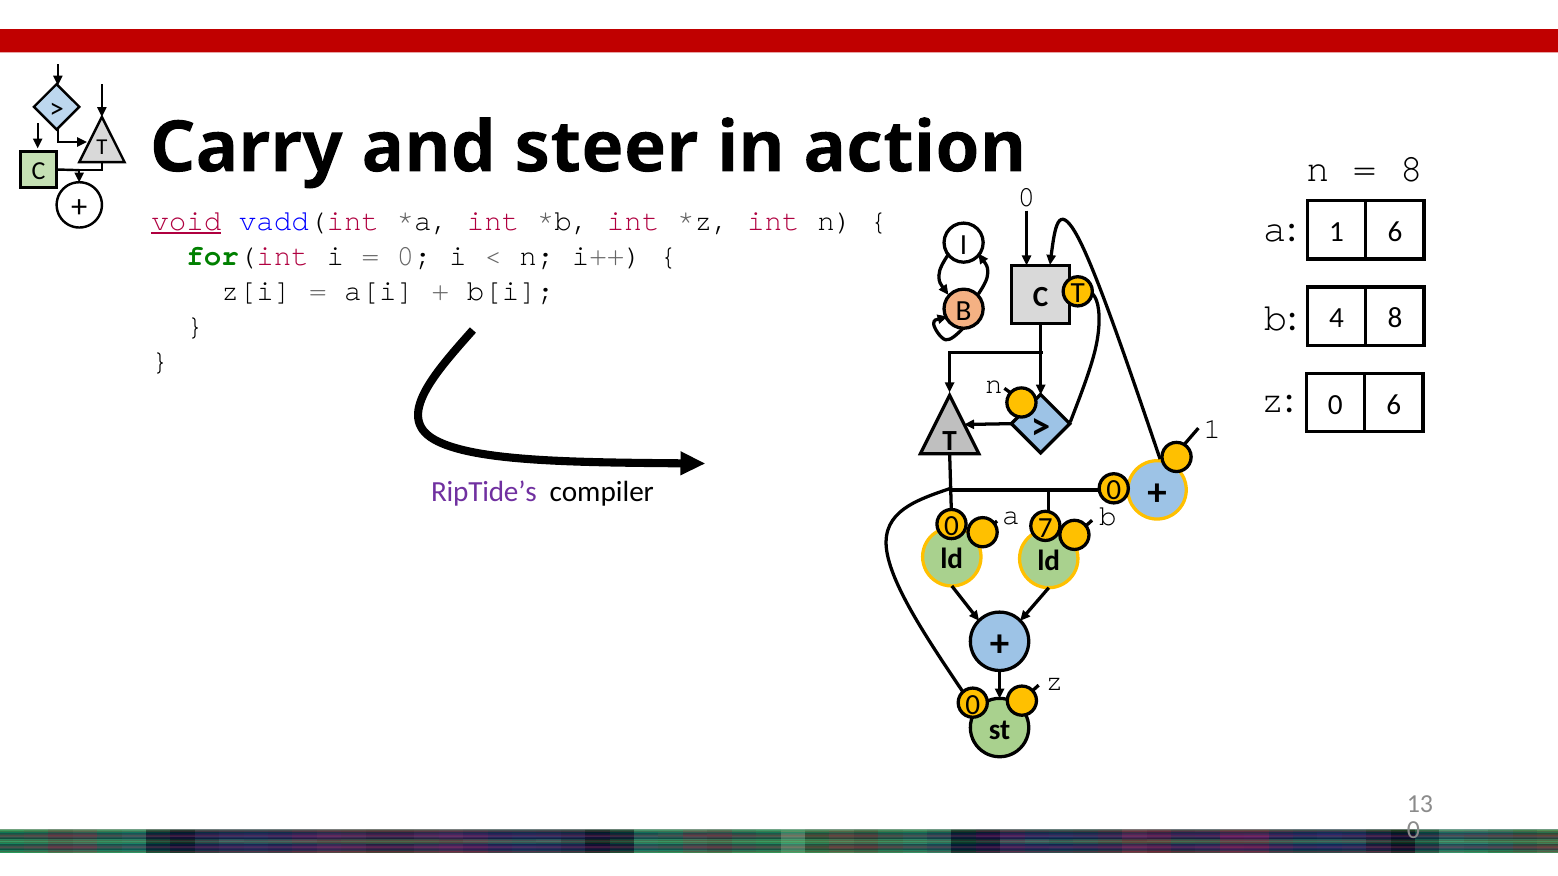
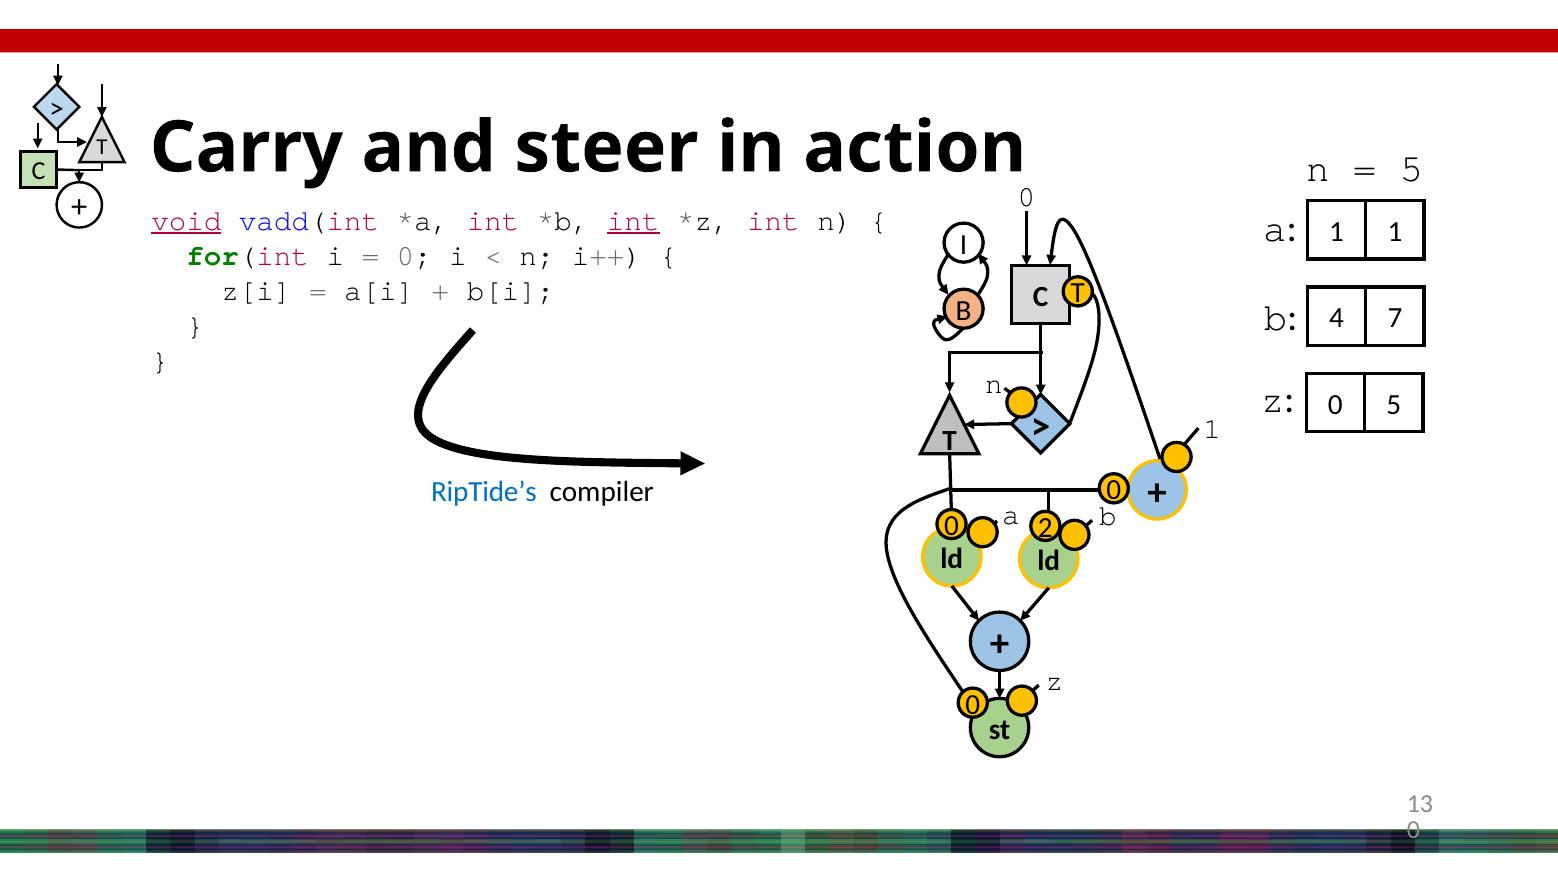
8: 8 -> 5 (1411, 169)
int underline: none -> present (633, 221)
1 6: 6 -> 1 (1395, 232)
4 8: 8 -> 7 (1395, 318)
0 6: 6 -> 5 (1394, 405)
RipTide’s colour: purple -> blue (484, 492)
7: 7 -> 2 (1045, 528)
